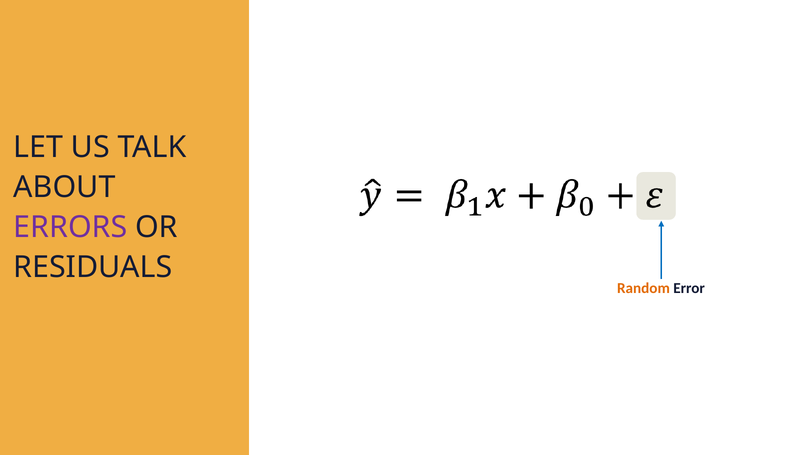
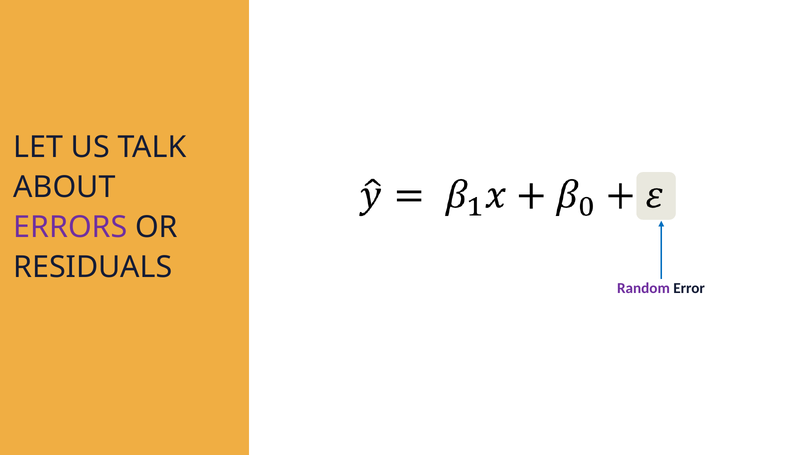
Random colour: orange -> purple (643, 288)
